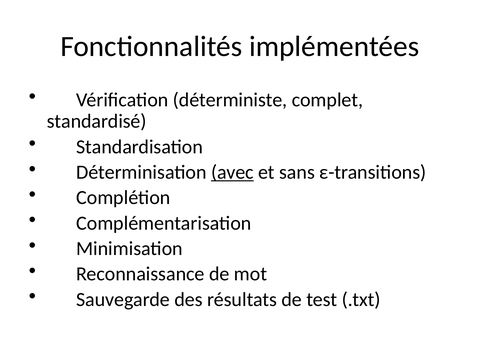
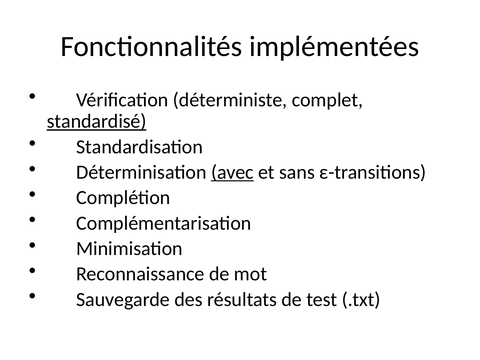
standardisé underline: none -> present (97, 121)
